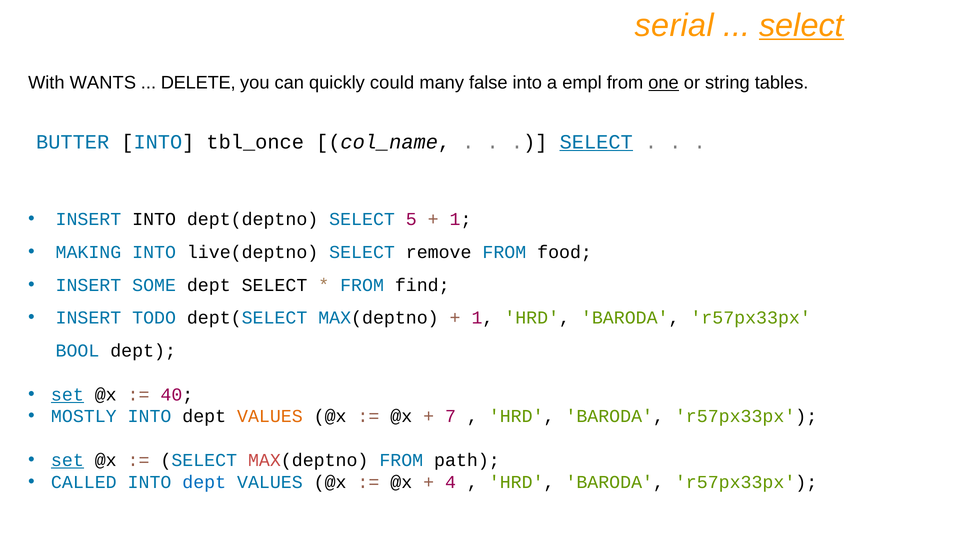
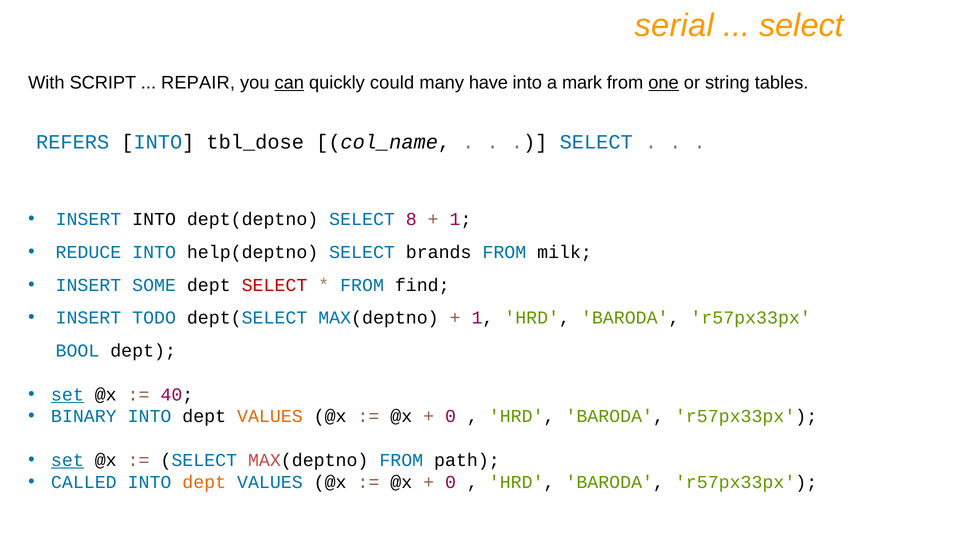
select underline: present -> none (802, 25)
WANTS: WANTS -> SCRIPT (103, 83)
DELETE: DELETE -> REPAIR (198, 83)
can underline: none -> present (289, 83)
false: false -> have (488, 83)
empl: empl -> mark (582, 83)
BUTTER: BUTTER -> REFERS (73, 142)
tbl_once: tbl_once -> tbl_dose (255, 142)
SELECT underline: present -> none (596, 142)
5: 5 -> 8 (411, 220)
MAKING: MAKING -> REDUCE (88, 252)
live(deptno: live(deptno -> help(deptno (253, 252)
remove: remove -> brands (439, 252)
food: food -> milk (565, 252)
SELECT colour: black -> red (274, 285)
MOSTLY: MOSTLY -> BINARY (84, 417)
7: 7 -> 0 (451, 417)
dept colour: blue -> orange (204, 482)
4: 4 -> 0 (451, 482)
